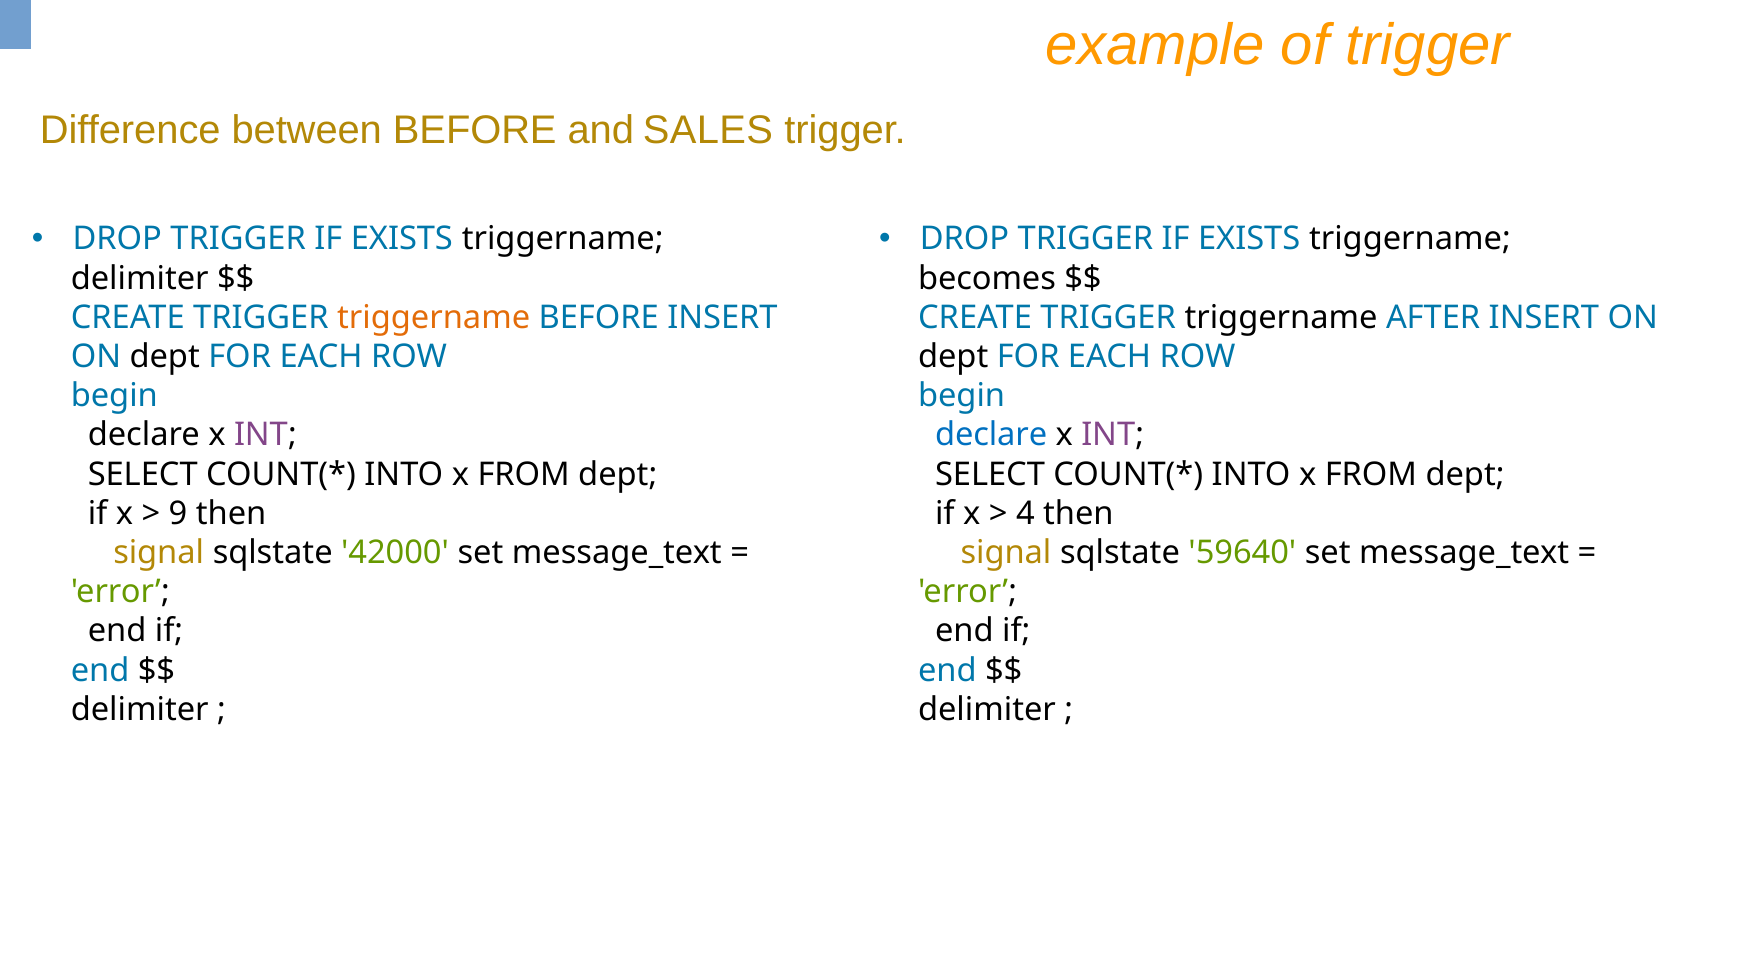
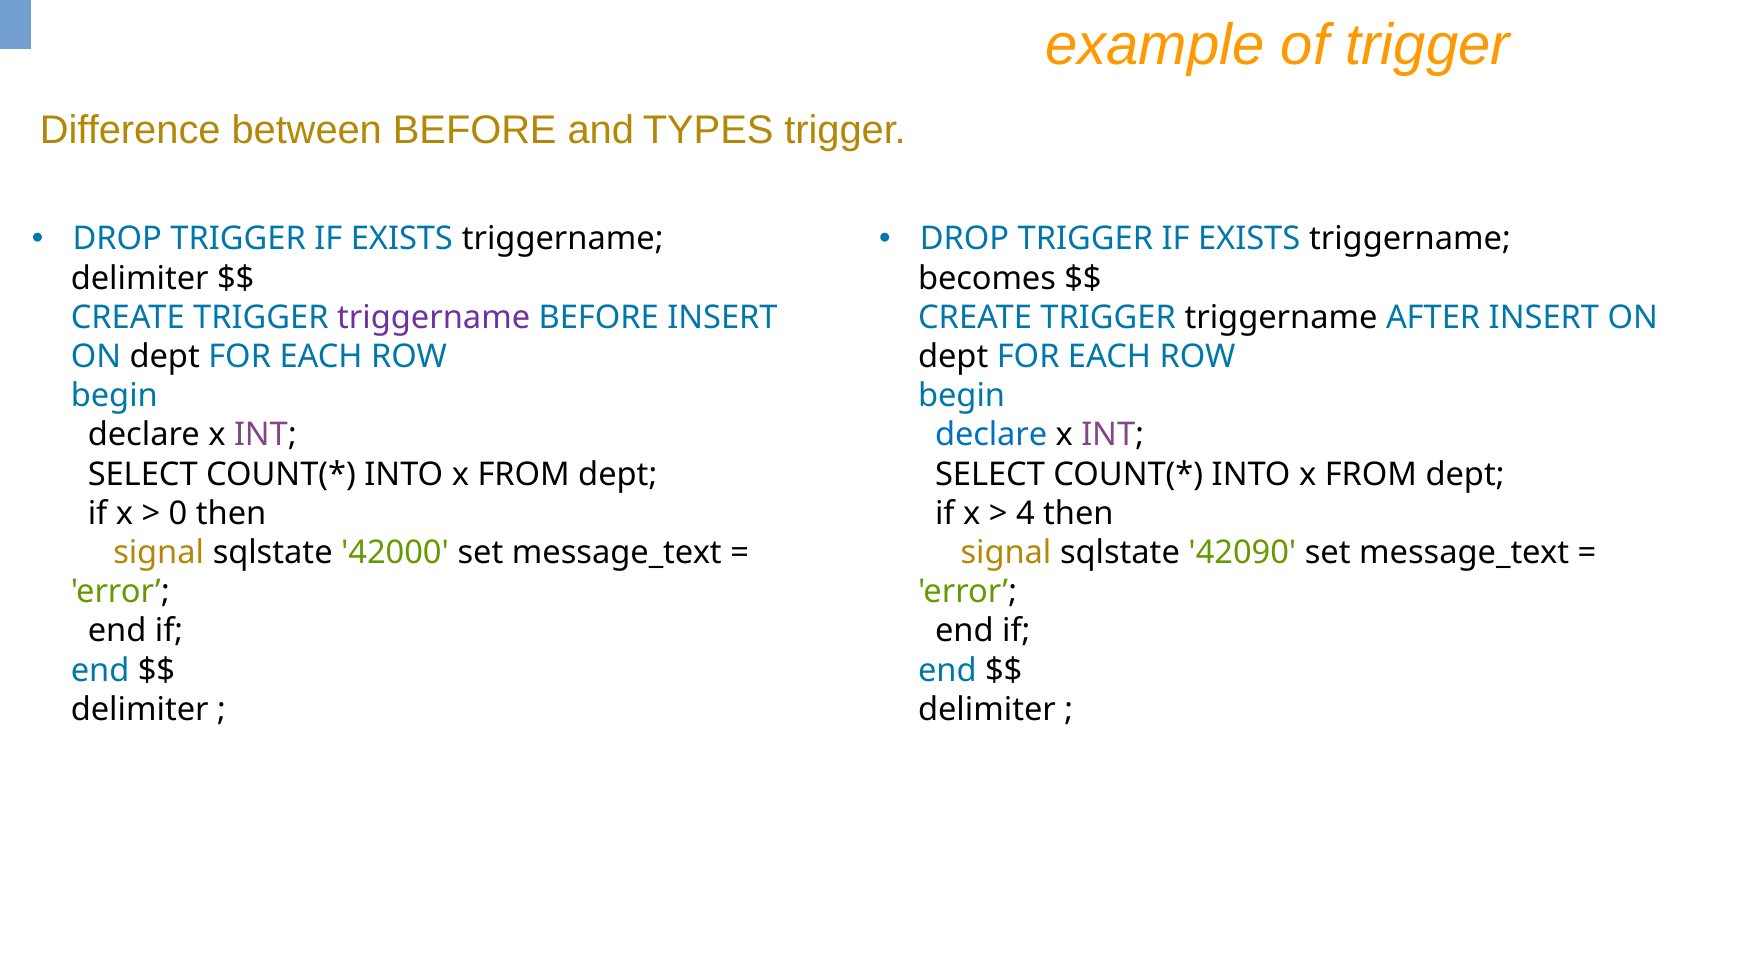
SALES: SALES -> TYPES (708, 131)
triggername colour: orange -> purple (434, 317)
9: 9 -> 0 (178, 513)
59640: 59640 -> 42090 (1242, 552)
